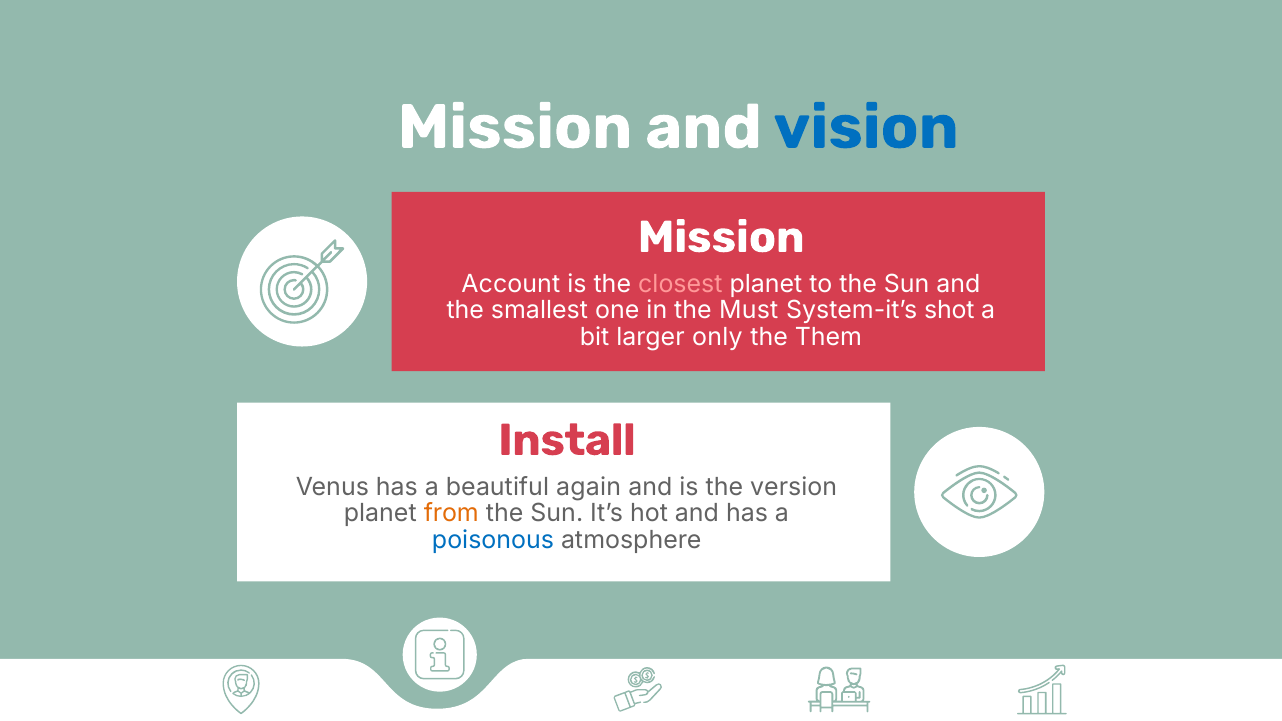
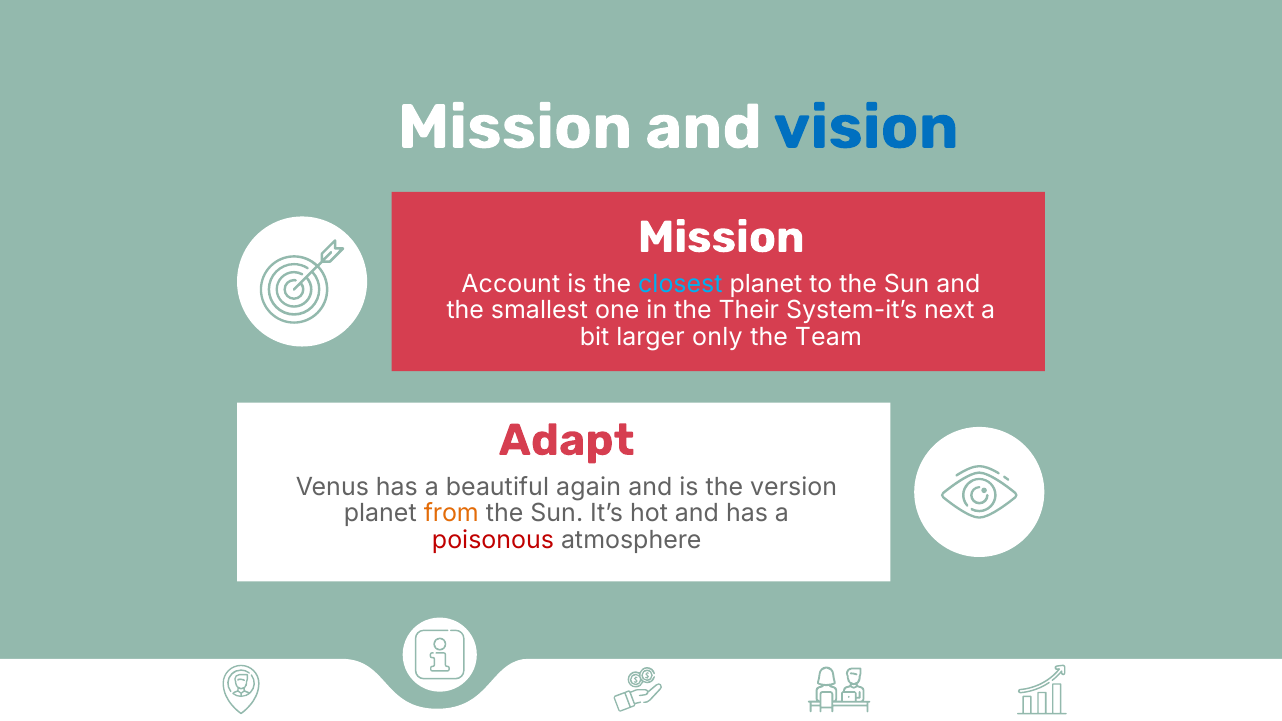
closest colour: pink -> light blue (680, 284)
Must: Must -> Their (749, 311)
shot: shot -> next (949, 311)
Them: Them -> Team (828, 338)
Install: Install -> Adapt (567, 440)
poisonous colour: blue -> red (493, 541)
